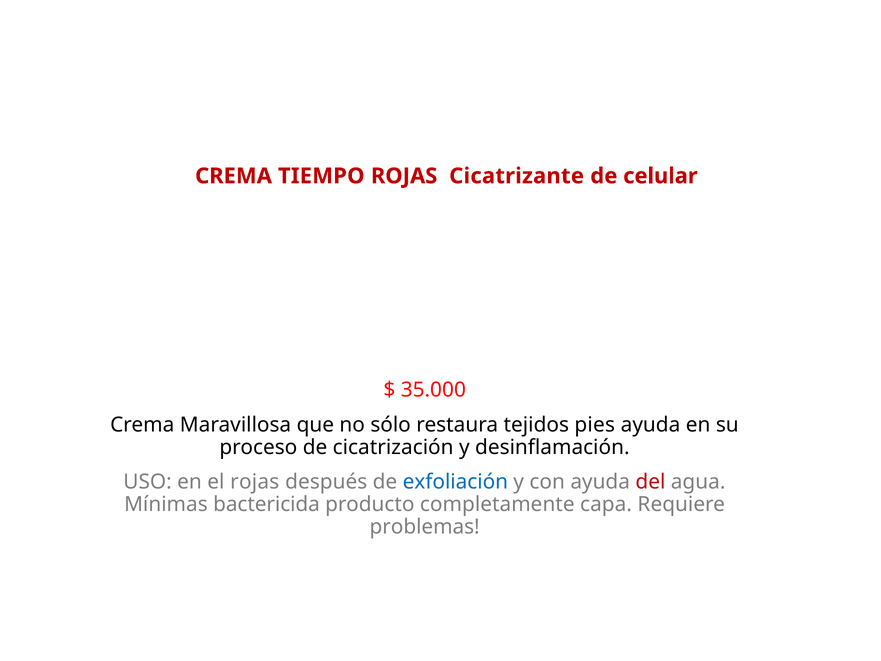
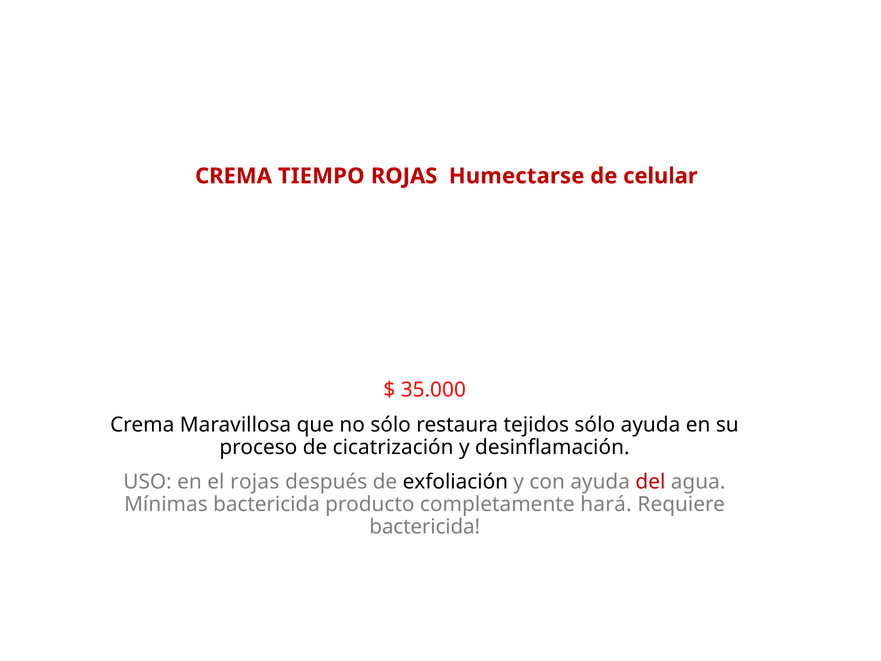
Cicatrizante: Cicatrizante -> Humectarse (517, 176)
tejidos pies: pies -> sólo (595, 425)
exfoliación colour: blue -> black (455, 482)
capa: capa -> hará (606, 504)
problemas: problemas -> bactericida (425, 527)
